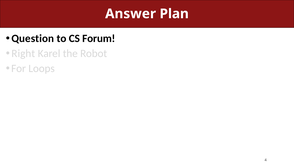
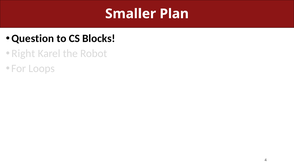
Answer: Answer -> Smaller (131, 14)
Forum: Forum -> Blocks (99, 38)
